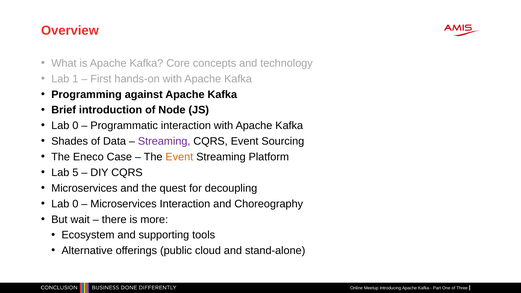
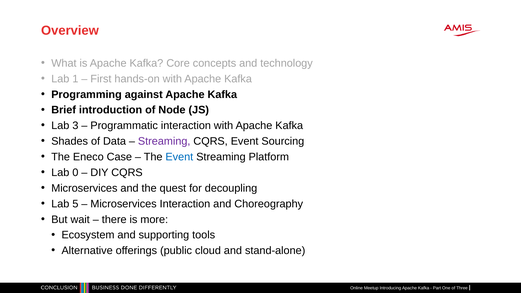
0: 0 -> 3 (75, 126)
Event colour: orange -> blue (179, 157)
5: 5 -> 0 (75, 173)
0: 0 -> 5 (75, 204)
